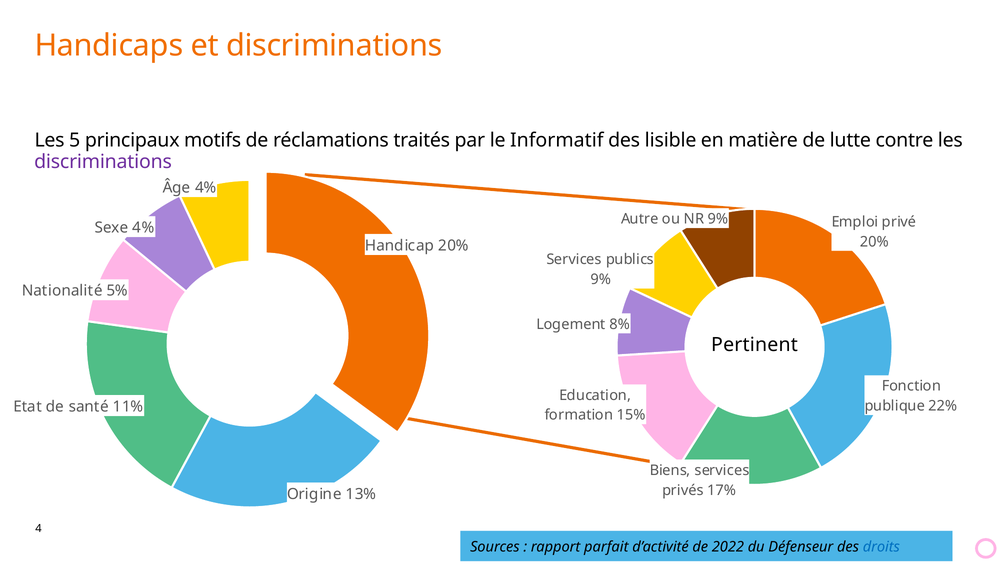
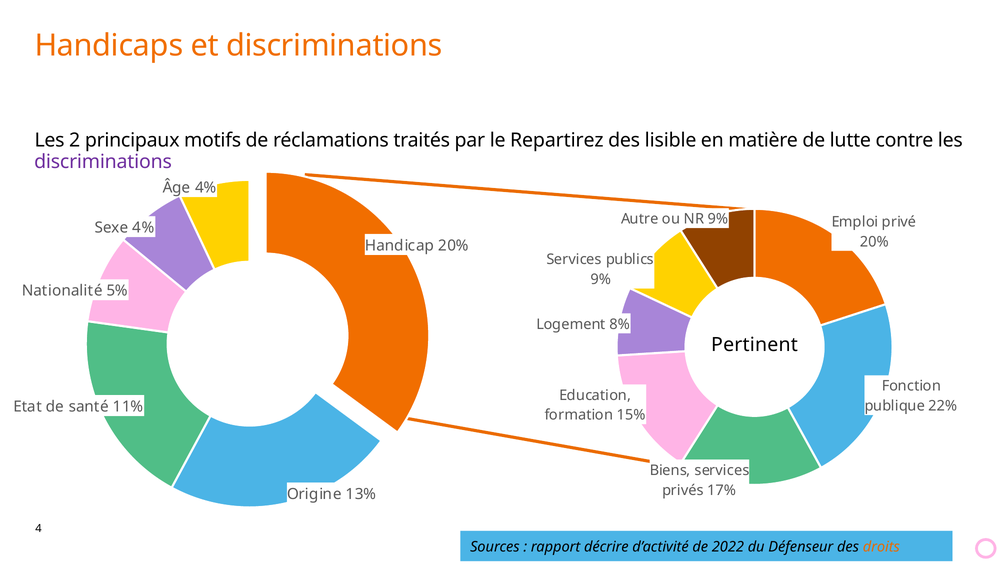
5: 5 -> 2 (75, 140)
Informatif: Informatif -> Repartirez (557, 140)
parfait: parfait -> décrire (606, 547)
droits colour: blue -> orange (881, 547)
